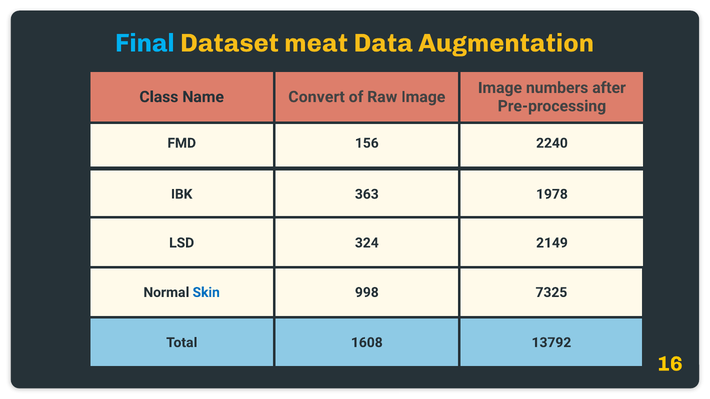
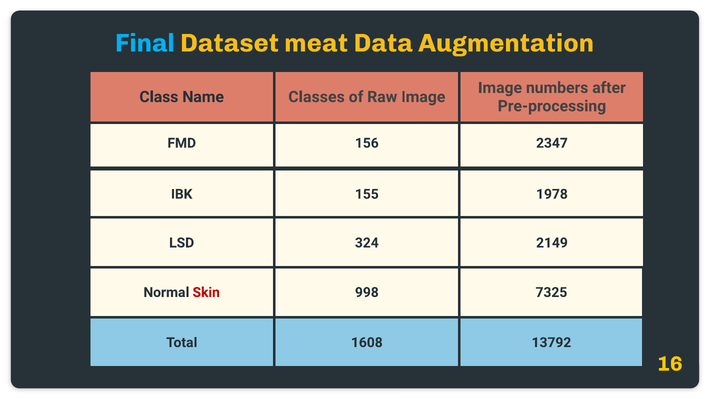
Convert: Convert -> Classes (317, 97)
2240: 2240 -> 2347 (552, 143)
363: 363 -> 155 (367, 194)
Skin colour: blue -> red (206, 293)
